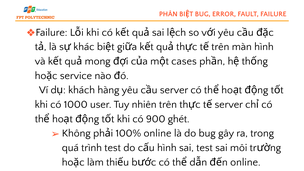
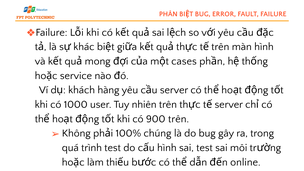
900 ghét: ghét -> trên (179, 119)
100% online: online -> chúng (158, 133)
